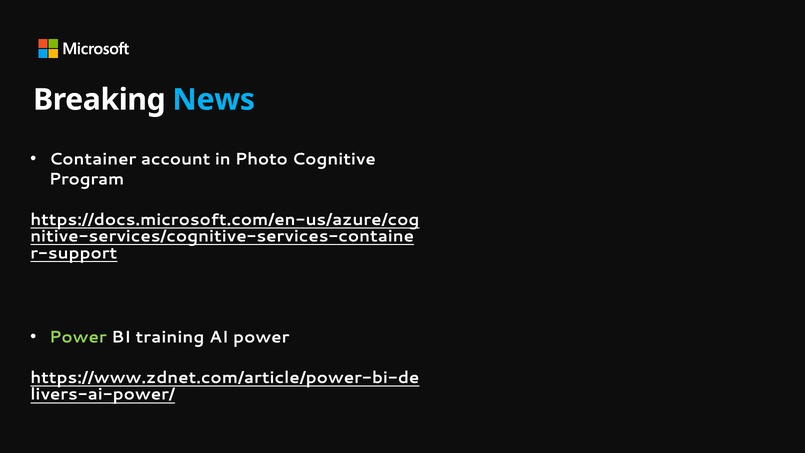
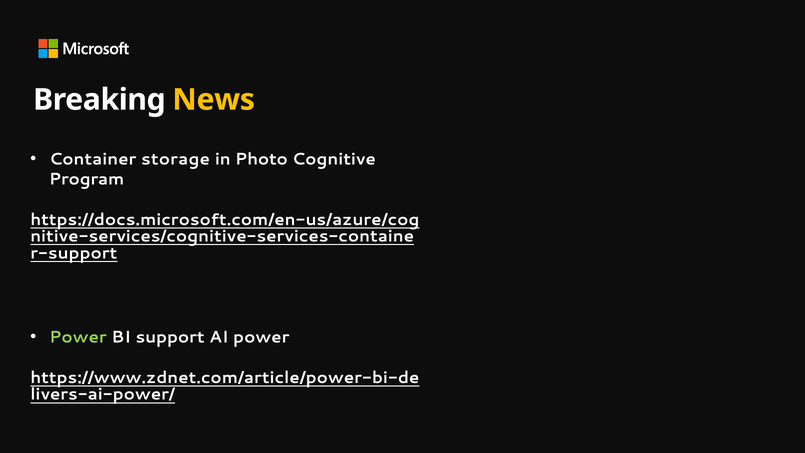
News colour: light blue -> yellow (214, 100)
account: account -> storage (176, 159)
training: training -> support (170, 337)
